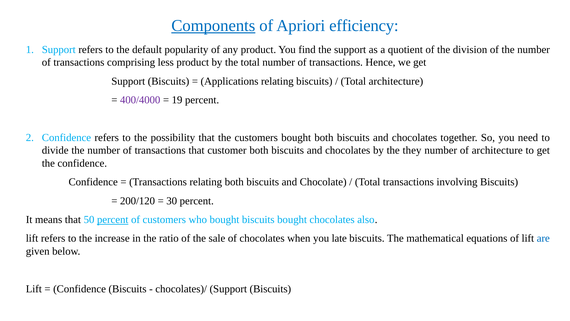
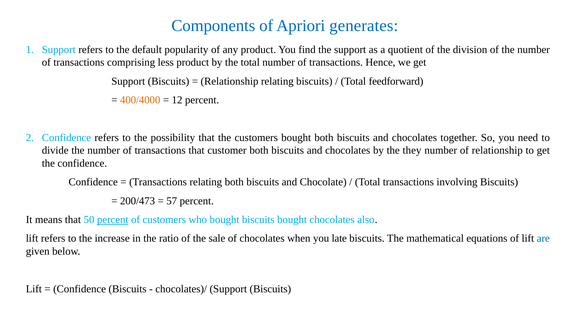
Components underline: present -> none (213, 26)
efficiency: efficiency -> generates (364, 26)
Applications: Applications -> Relationship (230, 81)
Total architecture: architecture -> feedforward (396, 81)
400/4000 colour: purple -> orange (140, 100)
19: 19 -> 12 (177, 100)
of architecture: architecture -> relationship (497, 150)
200/120: 200/120 -> 200/473 (138, 201)
30: 30 -> 57 (172, 201)
